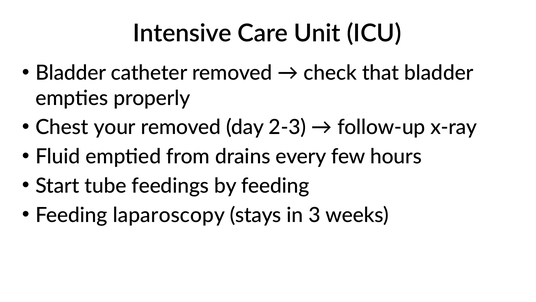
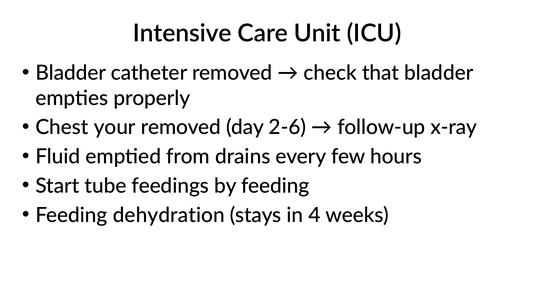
2-3: 2-3 -> 2-6 (287, 127)
laparoscopy: laparoscopy -> dehydration (169, 215)
3: 3 -> 4 (315, 215)
